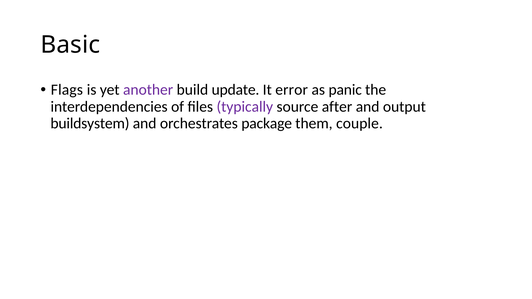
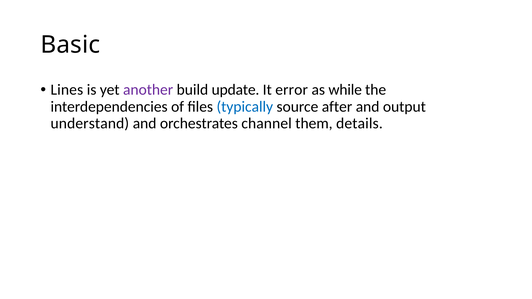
Flags: Flags -> Lines (67, 90)
panic: panic -> while (345, 90)
typically colour: purple -> blue (245, 107)
buildsystem: buildsystem -> understand (90, 123)
package: package -> channel (267, 123)
couple: couple -> details (359, 123)
